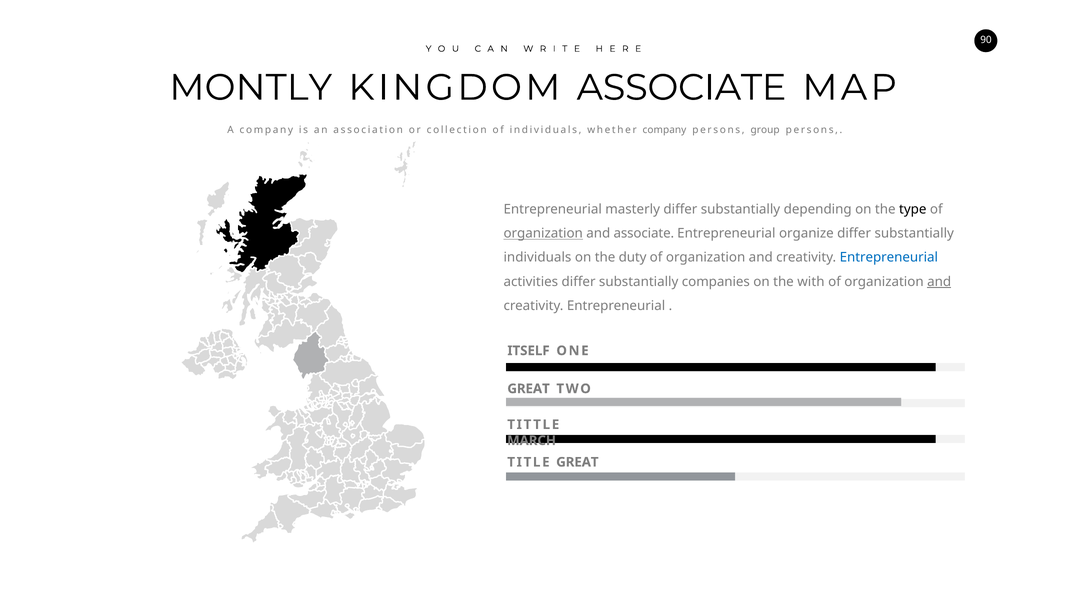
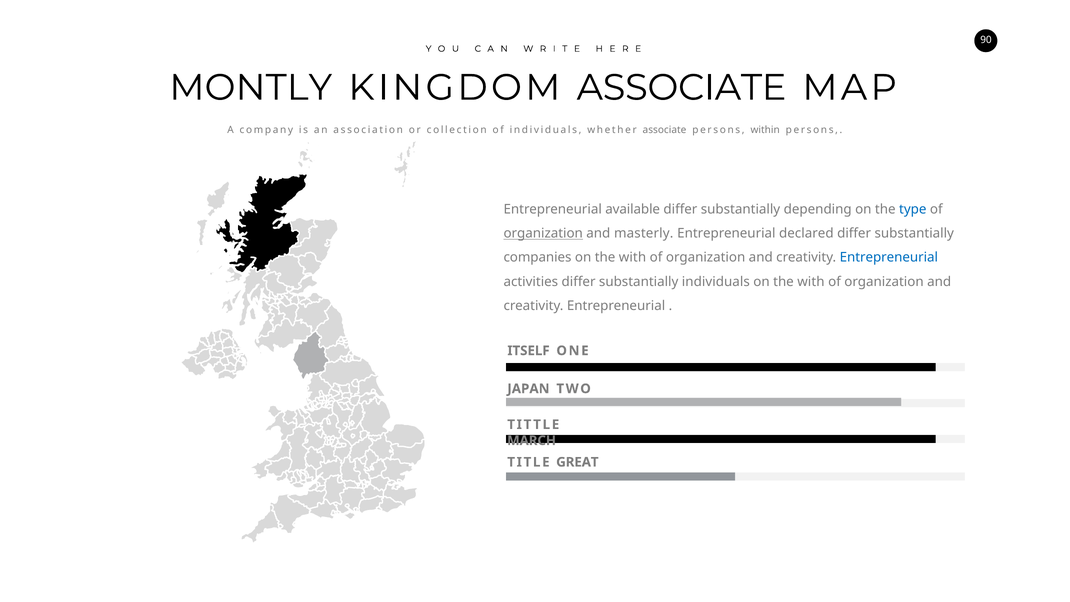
whether company: company -> associate (665, 130)
group: group -> within (765, 130)
masterly: masterly -> available (633, 209)
type colour: black -> blue (913, 209)
and associate: associate -> masterly (644, 233)
organize: organize -> declared (806, 233)
individuals: individuals -> companies (538, 258)
duty: duty -> with (633, 258)
substantially companies: companies -> individuals (716, 282)
and underline: present -> none (939, 282)
GREAT: GREAT -> JAPAN (528, 389)
